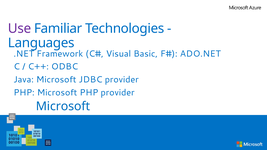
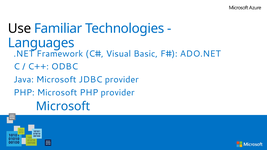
Use colour: purple -> black (20, 28)
